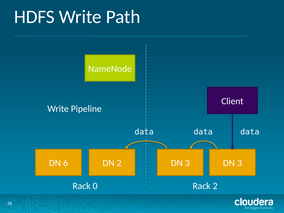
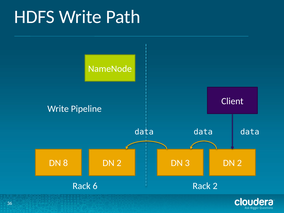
6: 6 -> 8 (65, 163)
3 DN 3: 3 -> 2 (239, 163)
0: 0 -> 6 (95, 186)
